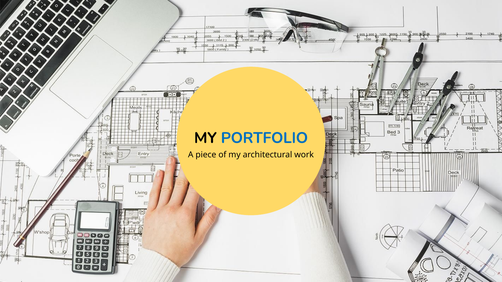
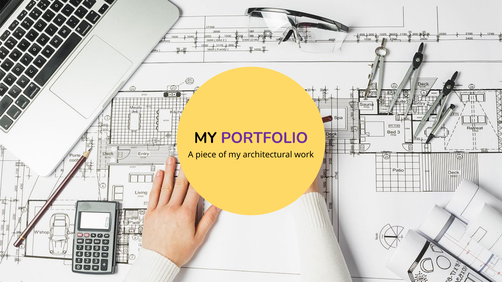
PORTFOLIO colour: blue -> purple (264, 138)
